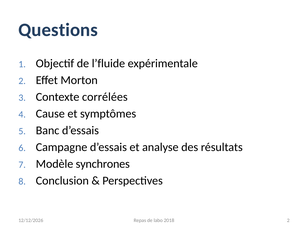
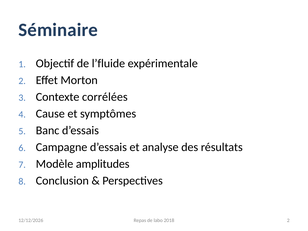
Questions: Questions -> Séminaire (58, 30)
synchrones: synchrones -> amplitudes (103, 164)
